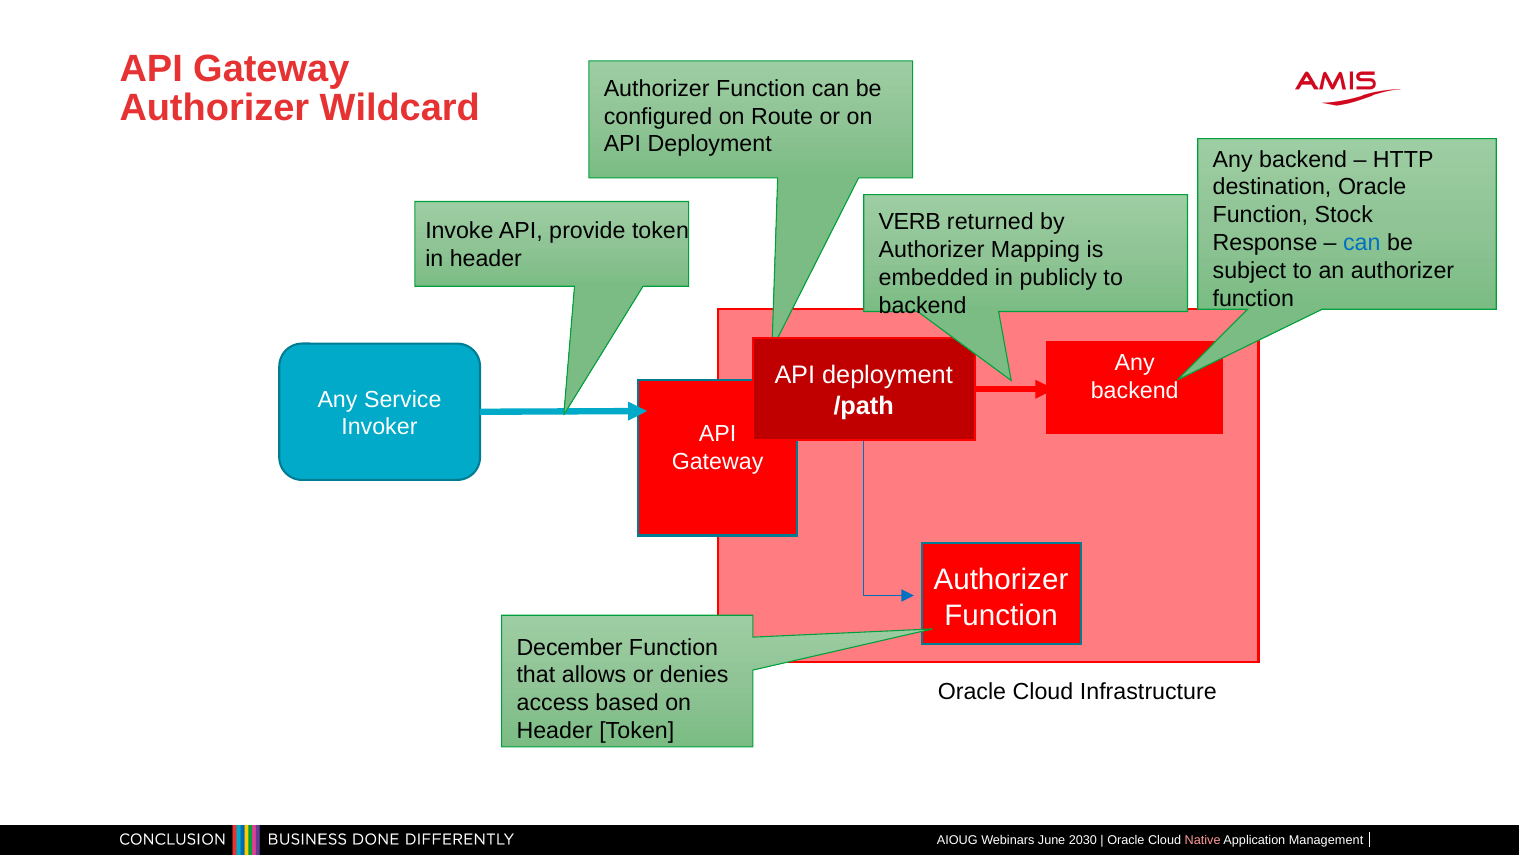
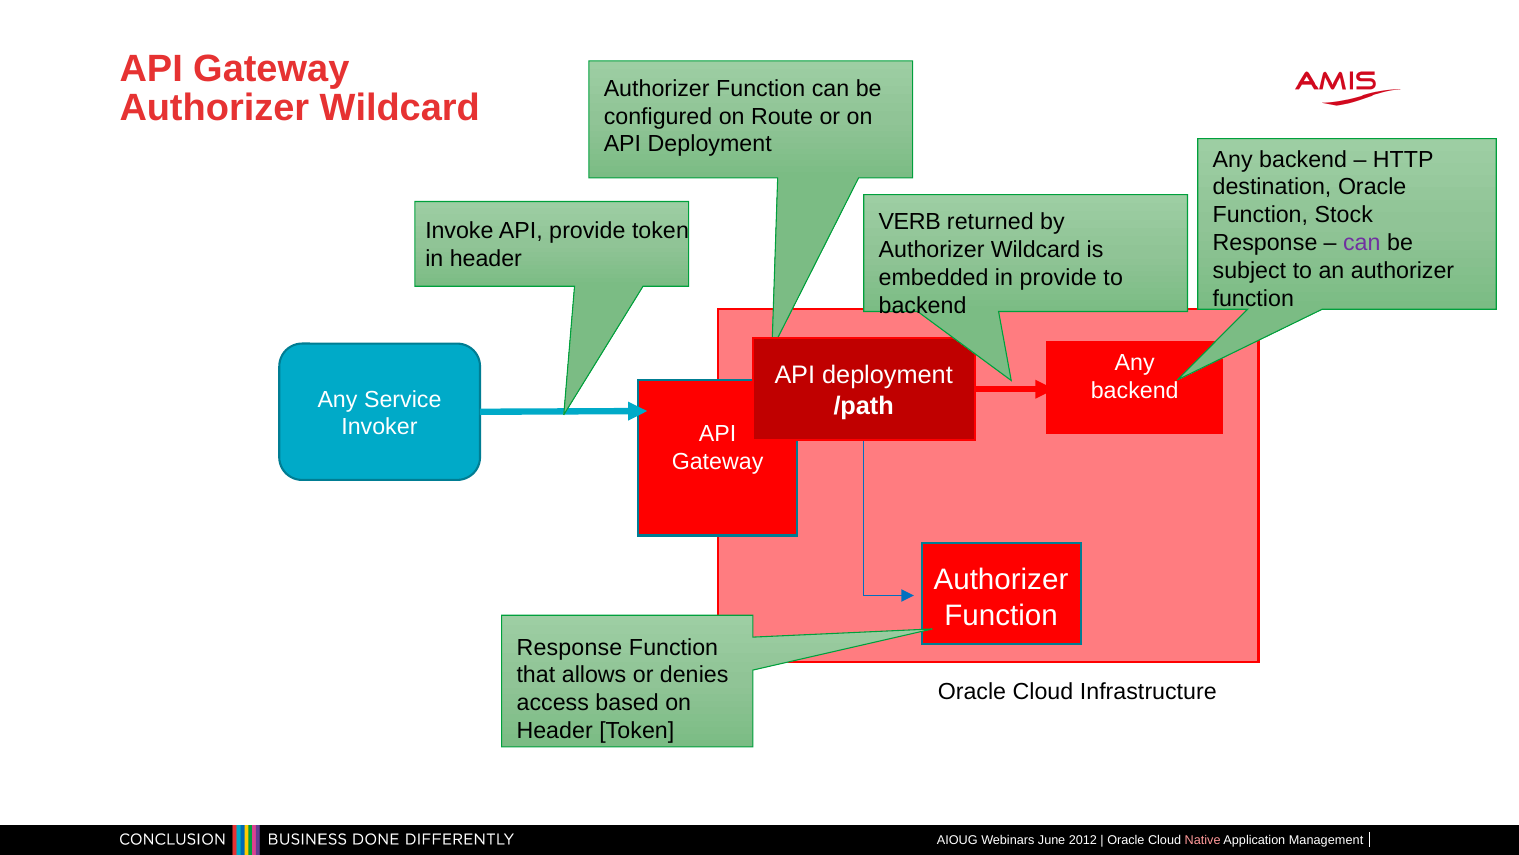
can colour: blue -> purple (1362, 243)
Mapping: Mapping -> Wildcard (1036, 250)
in publicly: publicly -> provide (1058, 278)
December: December -> Response (569, 647)
2030: 2030 -> 2012 (1083, 840)
